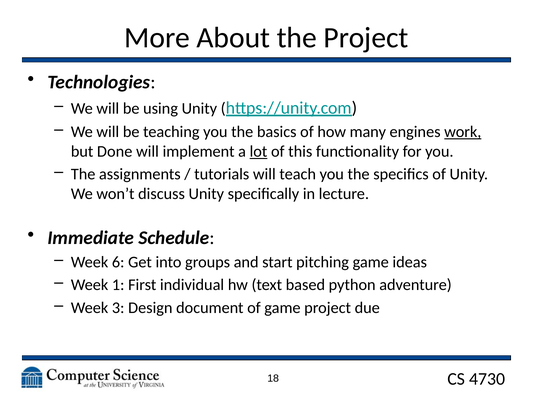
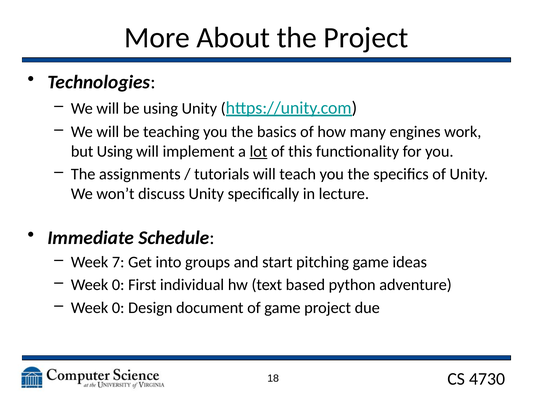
work underline: present -> none (463, 132)
but Done: Done -> Using (115, 151)
6: 6 -> 7 (118, 262)
1: 1 -> 0 (118, 285)
3: 3 -> 0 (118, 308)
